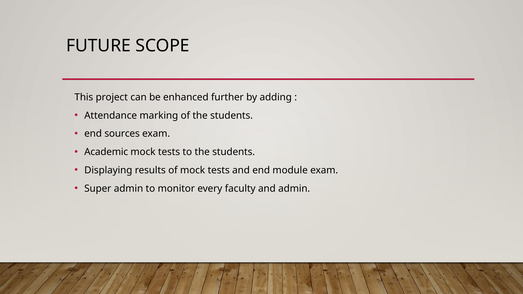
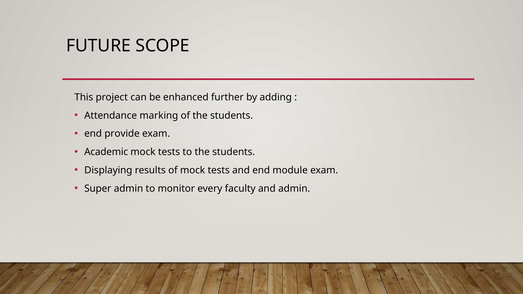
sources: sources -> provide (122, 134)
